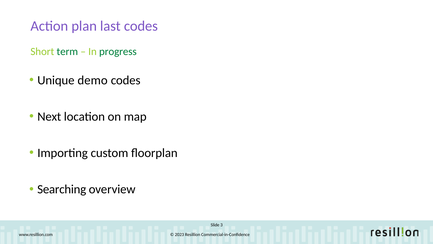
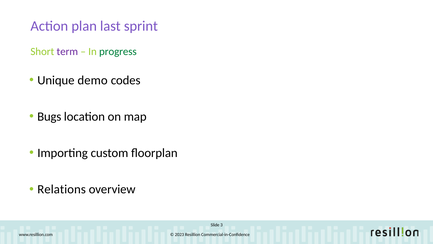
last codes: codes -> sprint (141, 26)
term colour: green -> purple (67, 52)
Next: Next -> Bugs (49, 116)
Searching: Searching -> Relations (62, 189)
